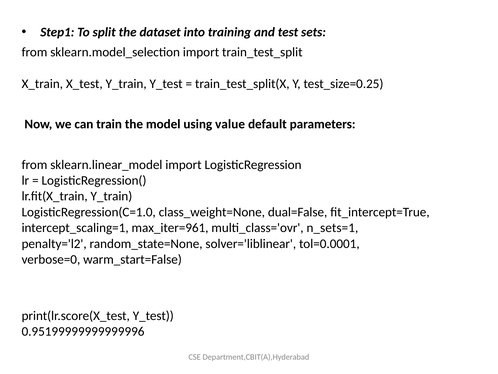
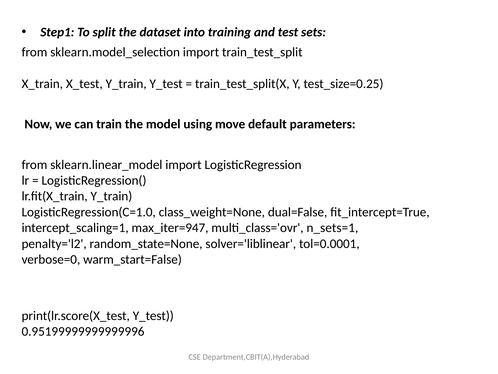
value: value -> move (230, 124)
max_iter=961: max_iter=961 -> max_iter=947 (170, 228)
